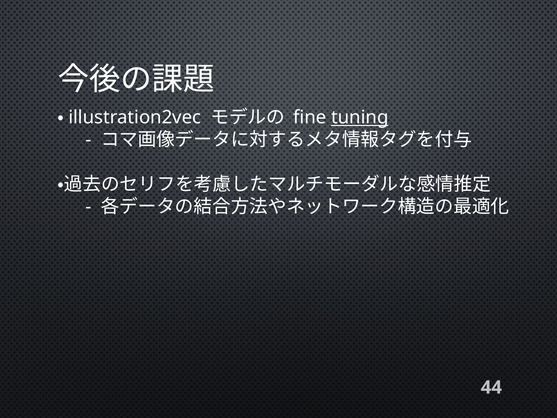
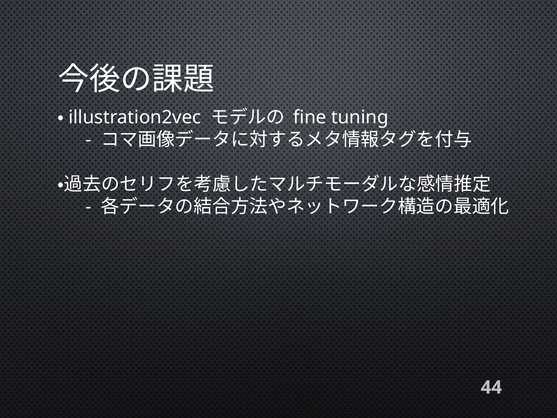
tuning underline: present -> none (360, 117)
